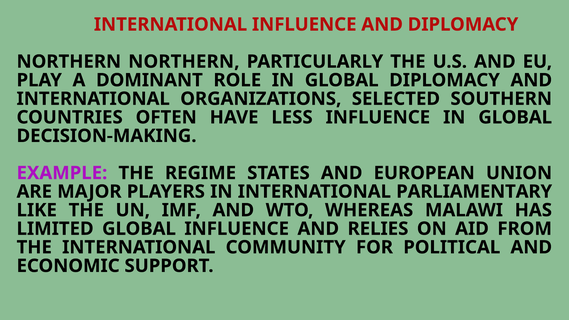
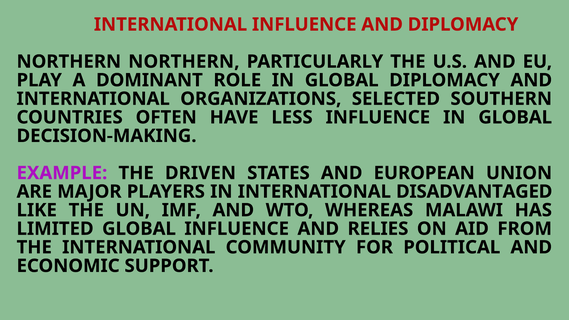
REGIME: REGIME -> DRIVEN (200, 173)
PARLIAMENTARY: PARLIAMENTARY -> DISADVANTAGED (474, 192)
